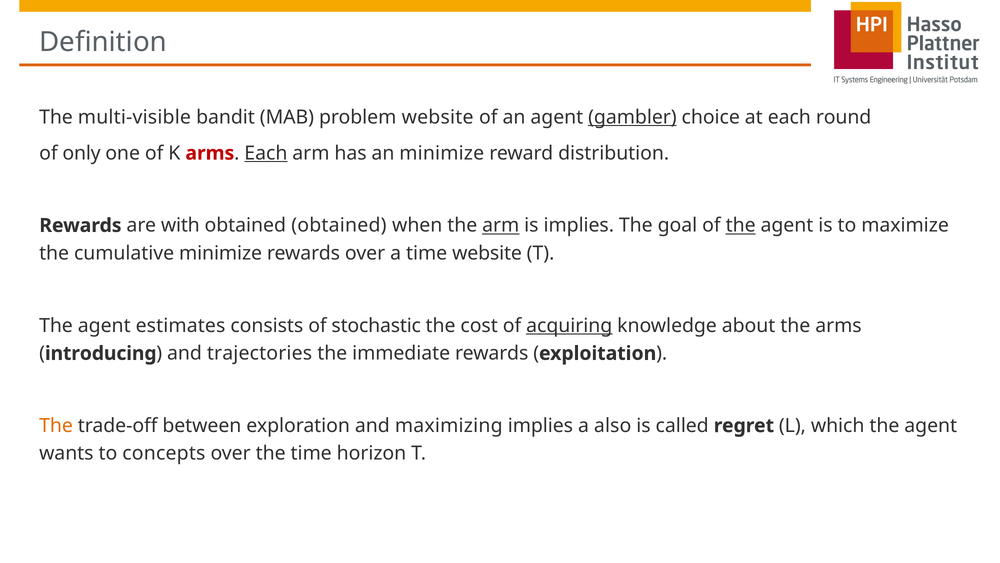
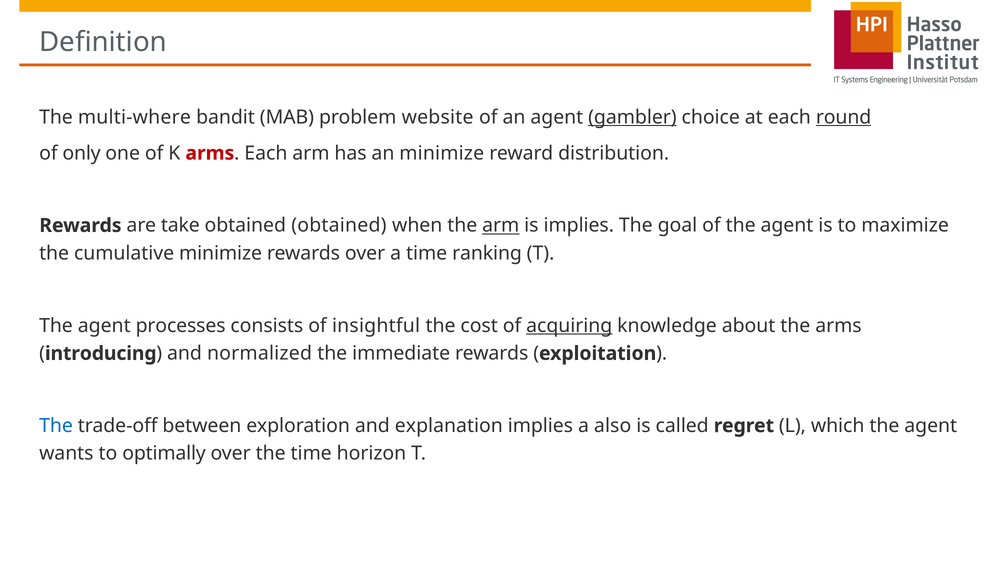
multi-visible: multi-visible -> multi-where (134, 117)
round underline: none -> present (844, 117)
Each underline: present -> none (266, 153)
with: with -> take (180, 225)
the underline: present -> none (741, 225)
time website: website -> ranking (487, 253)
estimates: estimates -> processes (181, 325)
stochastic: stochastic -> insightful (376, 325)
trajectories: trajectories -> normalized (259, 353)
The colour: orange -> blue (56, 425)
maximizing: maximizing -> explanation (449, 425)
concepts: concepts -> optimally (164, 453)
